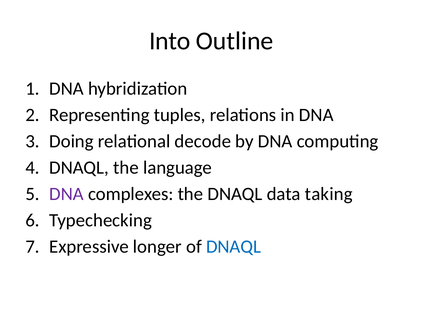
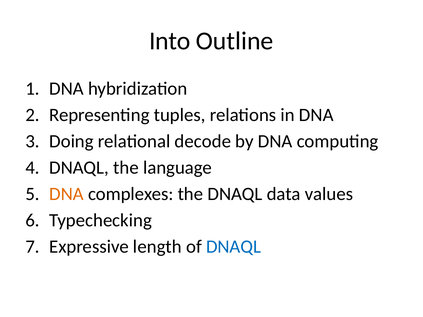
DNA colour: purple -> orange (66, 194)
taking: taking -> values (329, 194)
longer: longer -> length (157, 247)
